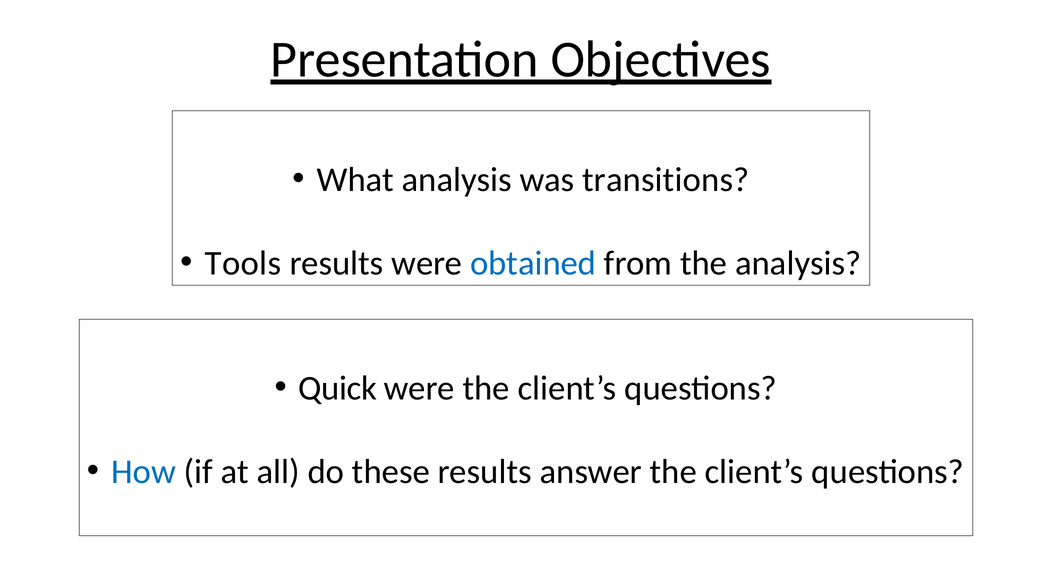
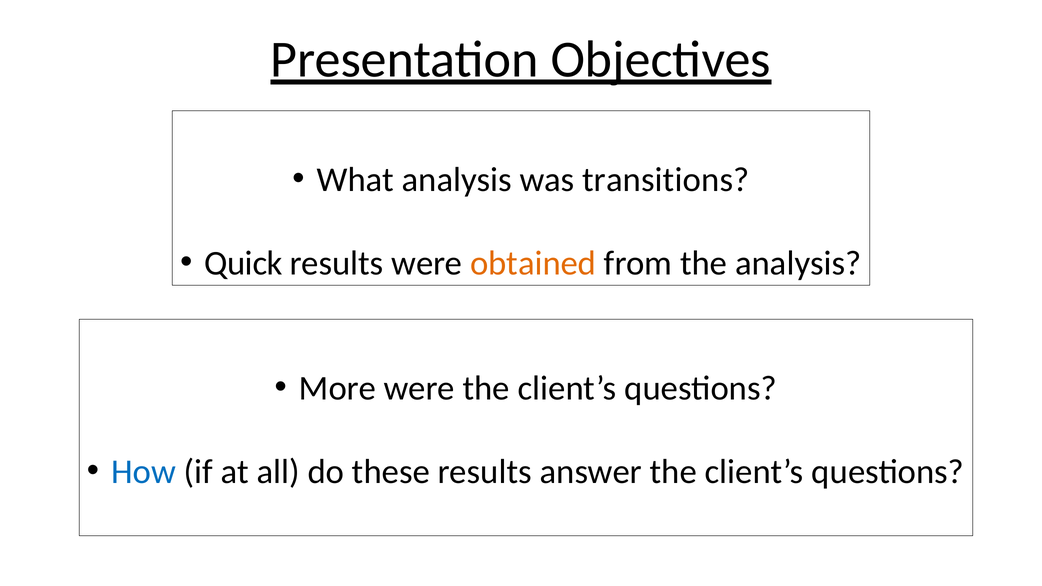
Tools: Tools -> Quick (243, 263)
obtained colour: blue -> orange (533, 263)
Quick: Quick -> More (338, 388)
